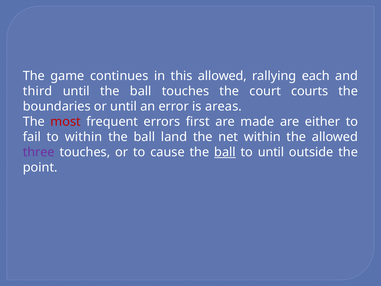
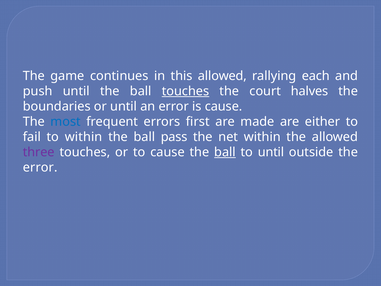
third: third -> push (38, 91)
touches underline: none -> present (185, 91)
courts: courts -> halves (310, 91)
is areas: areas -> cause (224, 106)
most colour: red -> blue (66, 122)
land: land -> pass (174, 137)
point: point -> error (40, 167)
